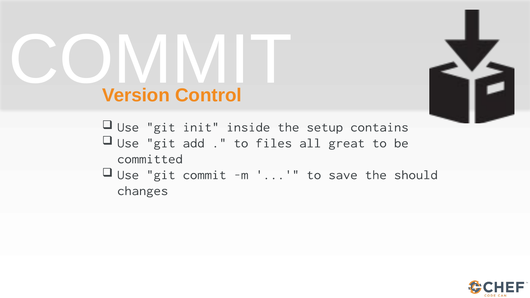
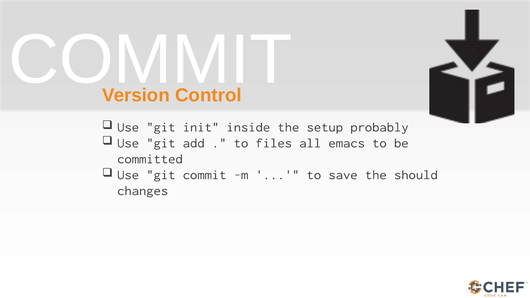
contains: contains -> probably (379, 127)
great: great -> emacs (347, 143)
